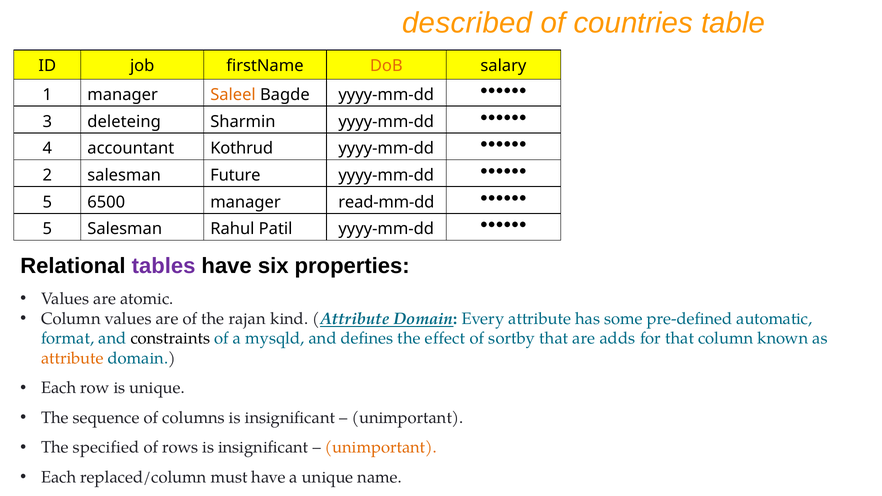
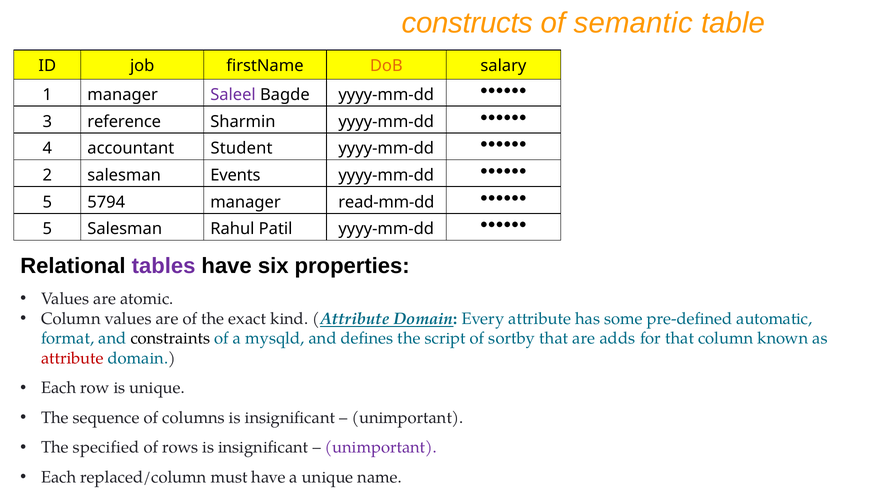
described: described -> constructs (468, 23)
countries: countries -> semantic (633, 23)
Saleel colour: orange -> purple (233, 95)
deleteing: deleteing -> reference (124, 122)
Kothrud: Kothrud -> Student (242, 148)
Future: Future -> Events (235, 175)
6500: 6500 -> 5794 (106, 202)
rajan: rajan -> exact (247, 319)
effect: effect -> script (445, 338)
attribute colour: orange -> red (72, 358)
unimportant colour: orange -> purple (381, 448)
